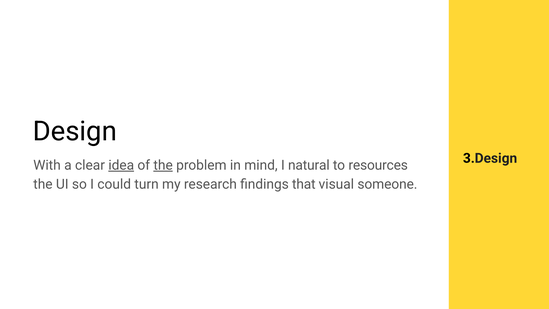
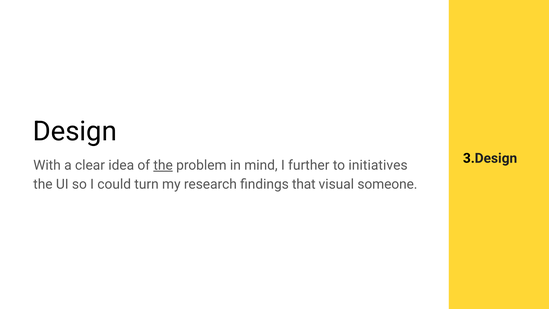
idea underline: present -> none (121, 165)
natural: natural -> further (309, 165)
resources: resources -> initiatives (378, 165)
